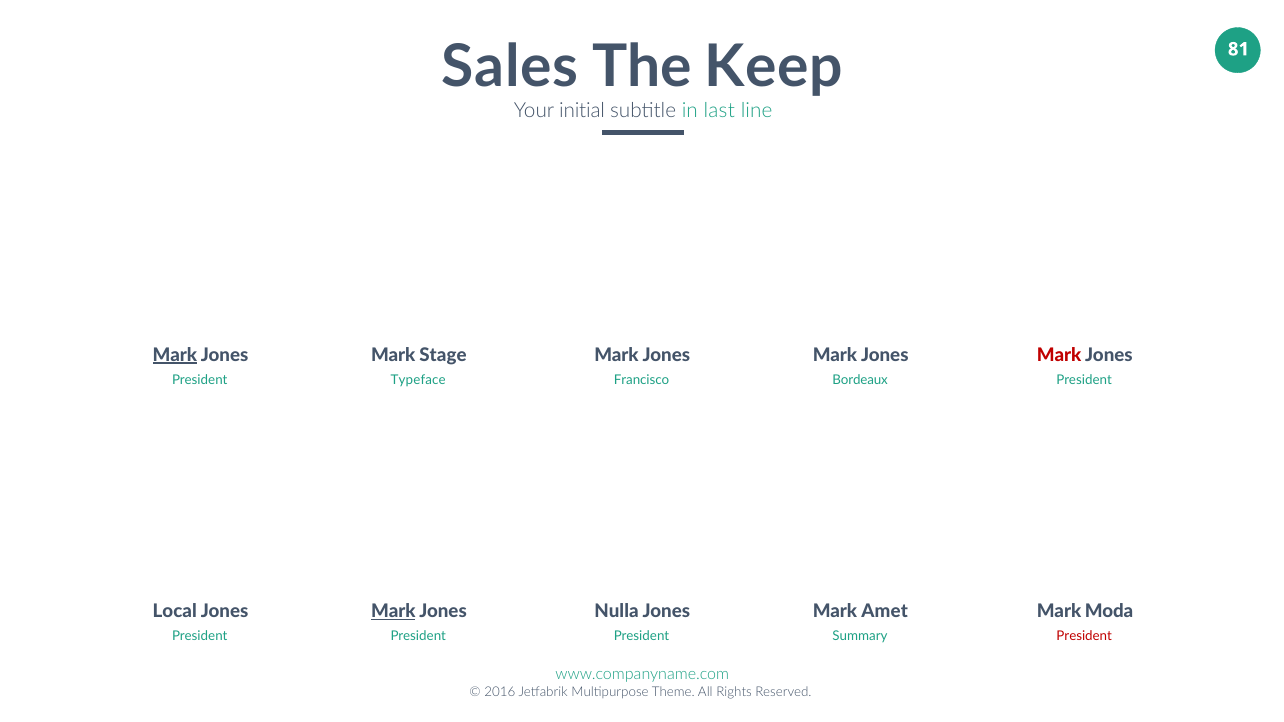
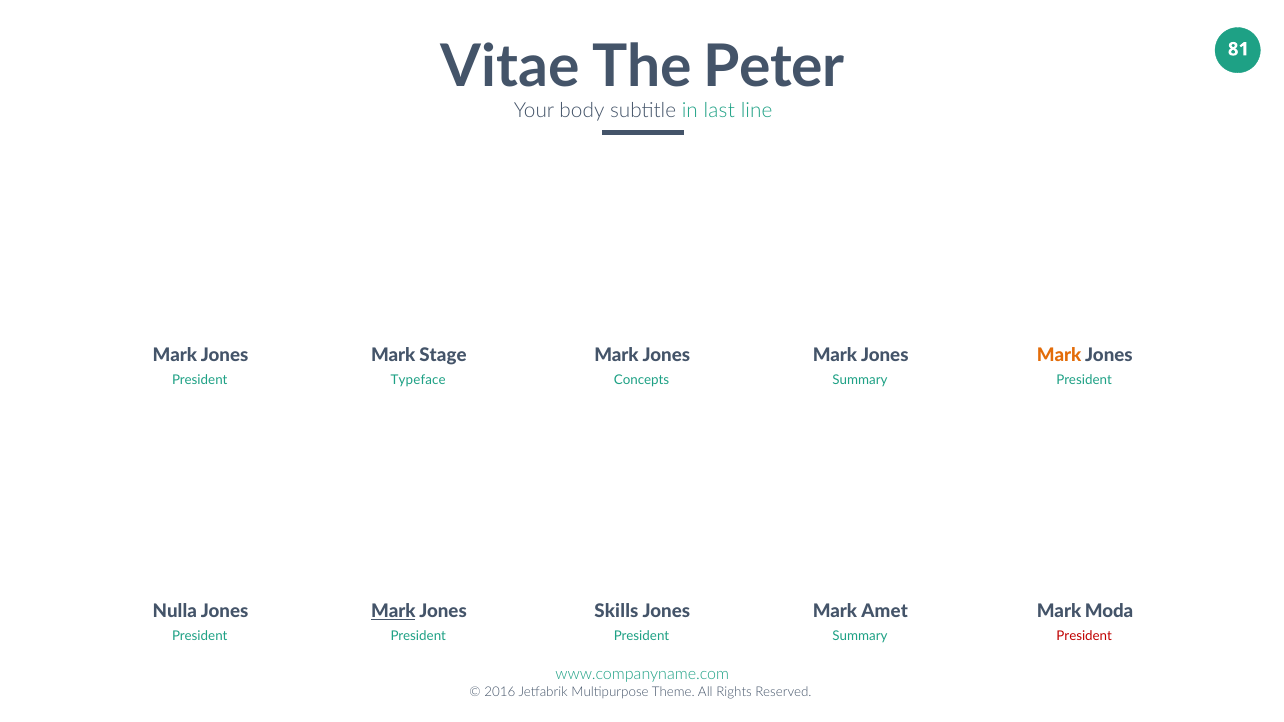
Sales: Sales -> Vitae (510, 67)
Keep: Keep -> Peter (774, 67)
initial: initial -> body (582, 111)
Mark underline: present -> none (175, 355)
Mark colour: red -> orange (1059, 355)
Francisco: Francisco -> Concepts (642, 380)
Bordeaux: Bordeaux -> Summary (860, 380)
Local: Local -> Nulla (175, 611)
Nulla: Nulla -> Skills (616, 611)
